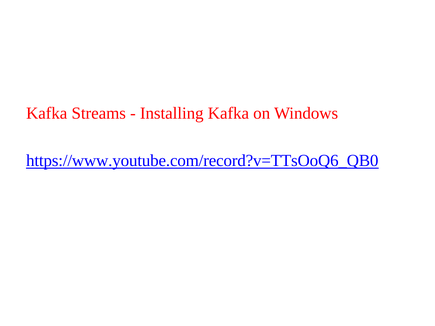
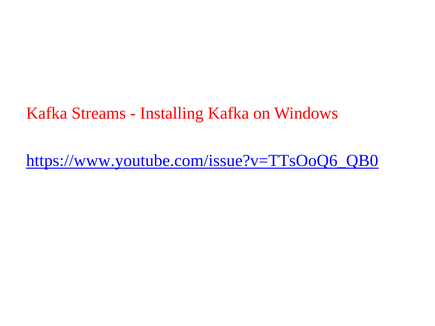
https://www.youtube.com/record?v=TTsOoQ6_QB0: https://www.youtube.com/record?v=TTsOoQ6_QB0 -> https://www.youtube.com/issue?v=TTsOoQ6_QB0 (202, 161)
